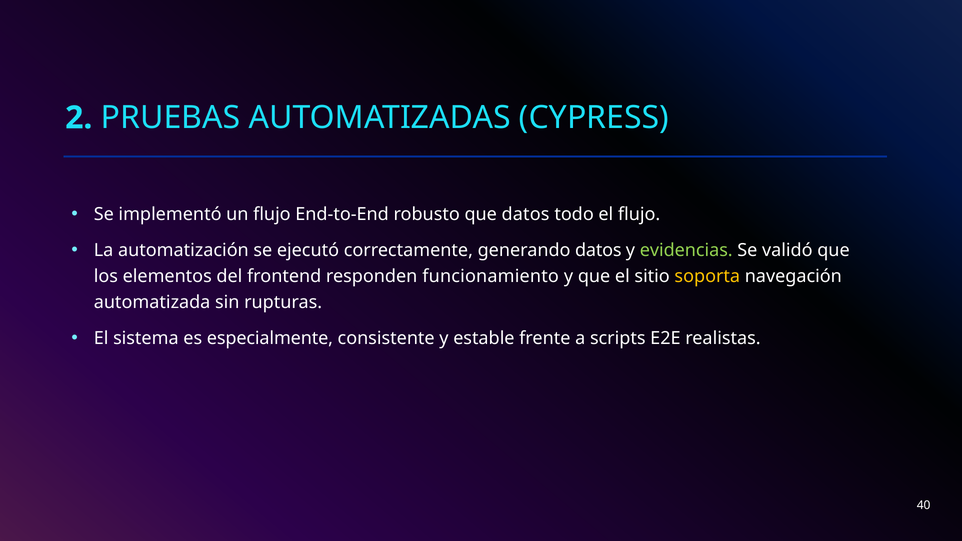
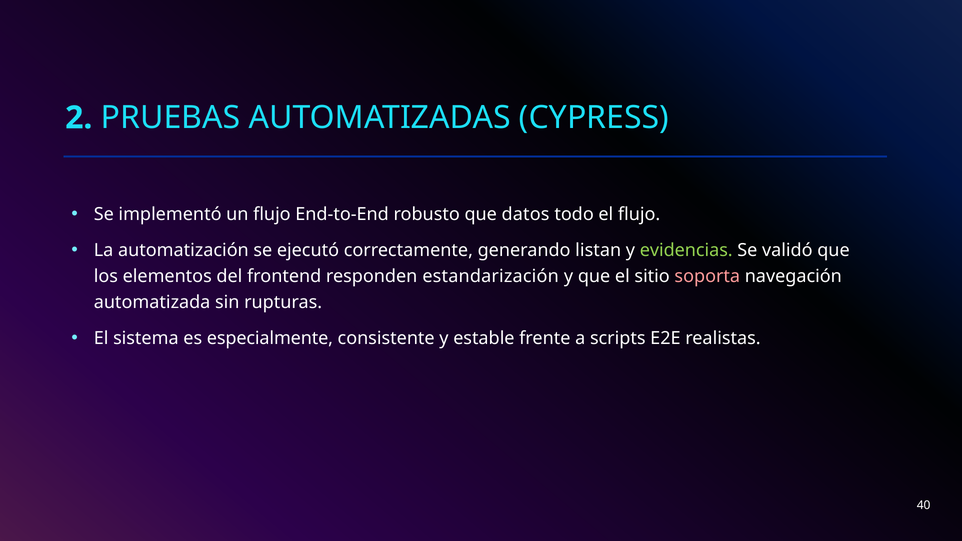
generando datos: datos -> listan (598, 251)
funcionamiento: funcionamiento -> estandarización (491, 277)
soporta colour: yellow -> pink (707, 277)
